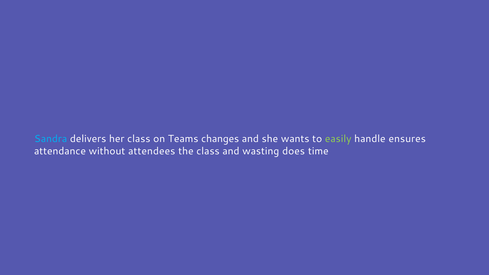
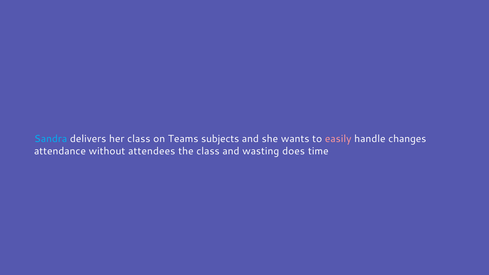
changes: changes -> subjects (220, 139)
easily colour: light green -> pink (338, 139)
ensures: ensures -> changes (407, 139)
